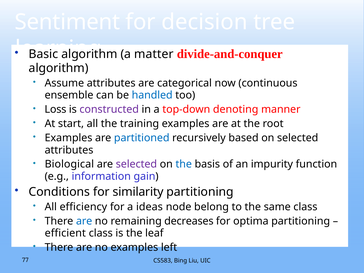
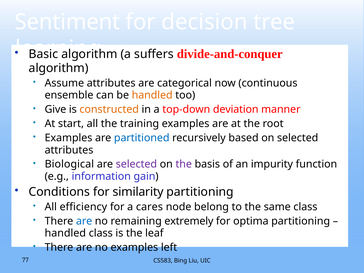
matter: matter -> suffers (154, 54)
handled colour: blue -> orange (152, 95)
Loss: Loss -> Give (55, 109)
constructed colour: purple -> orange (109, 109)
denoting: denoting -> deviation (236, 109)
the colour: blue -> purple (184, 164)
ideas: ideas -> cares (149, 207)
decreases: decreases -> extremely (189, 221)
efficient: efficient -> handled (65, 233)
